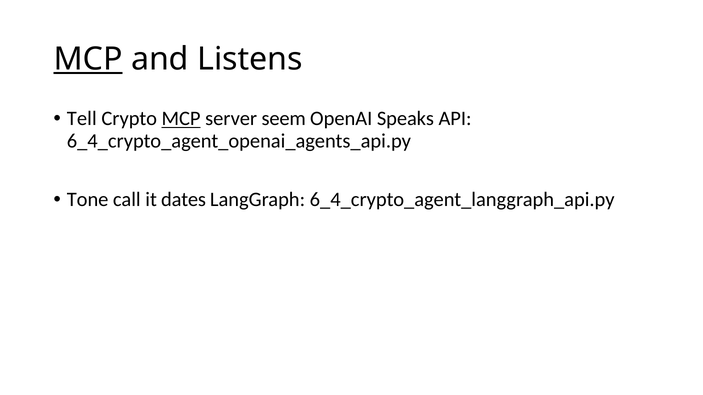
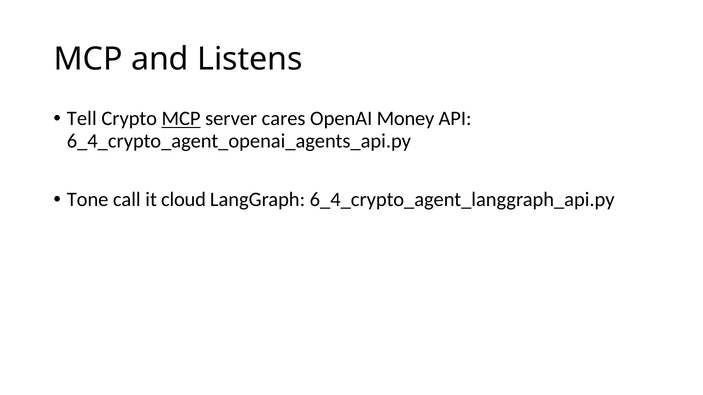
MCP underline: present -> none (88, 59)
seem: seem -> cares (284, 119)
Speaks: Speaks -> Money (406, 119)
dates: dates -> cloud (184, 200)
